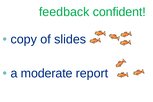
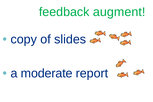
confident: confident -> augment (119, 12)
